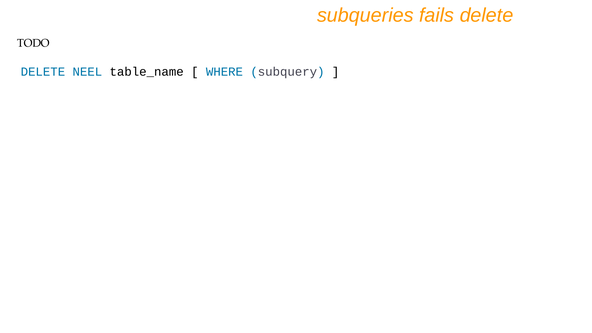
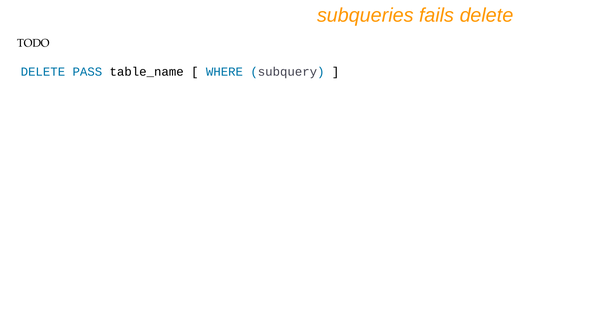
NEEL: NEEL -> PASS (87, 72)
